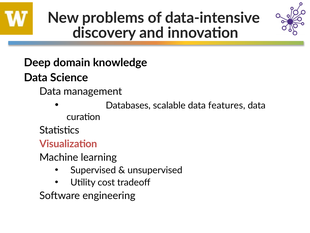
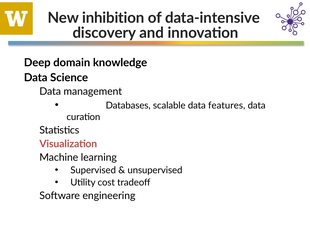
problems: problems -> inhibition (113, 18)
